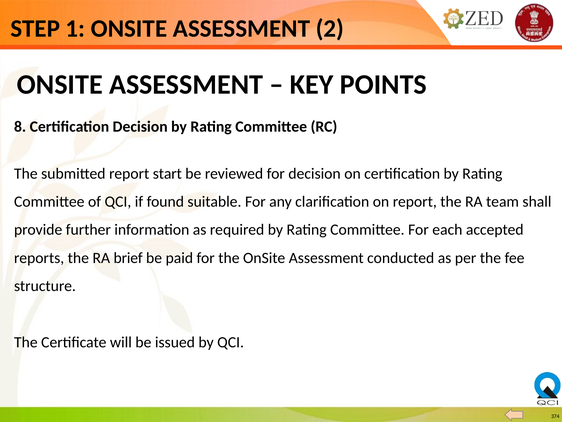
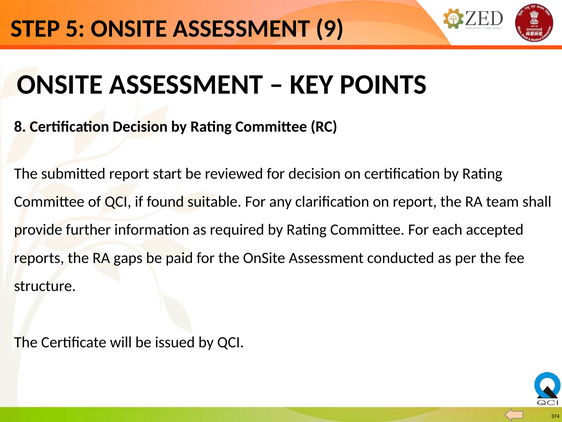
1: 1 -> 5 (75, 29)
2: 2 -> 9 (330, 29)
brief: brief -> gaps (128, 258)
